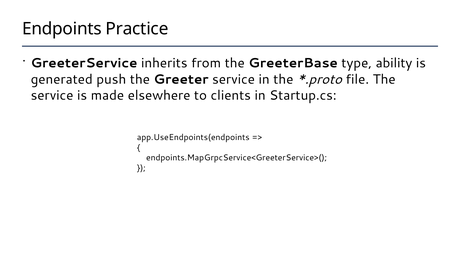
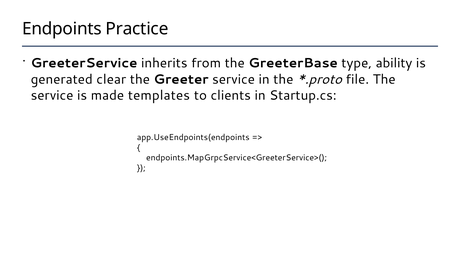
push: push -> clear (111, 79)
elsewhere: elsewhere -> templates (159, 95)
